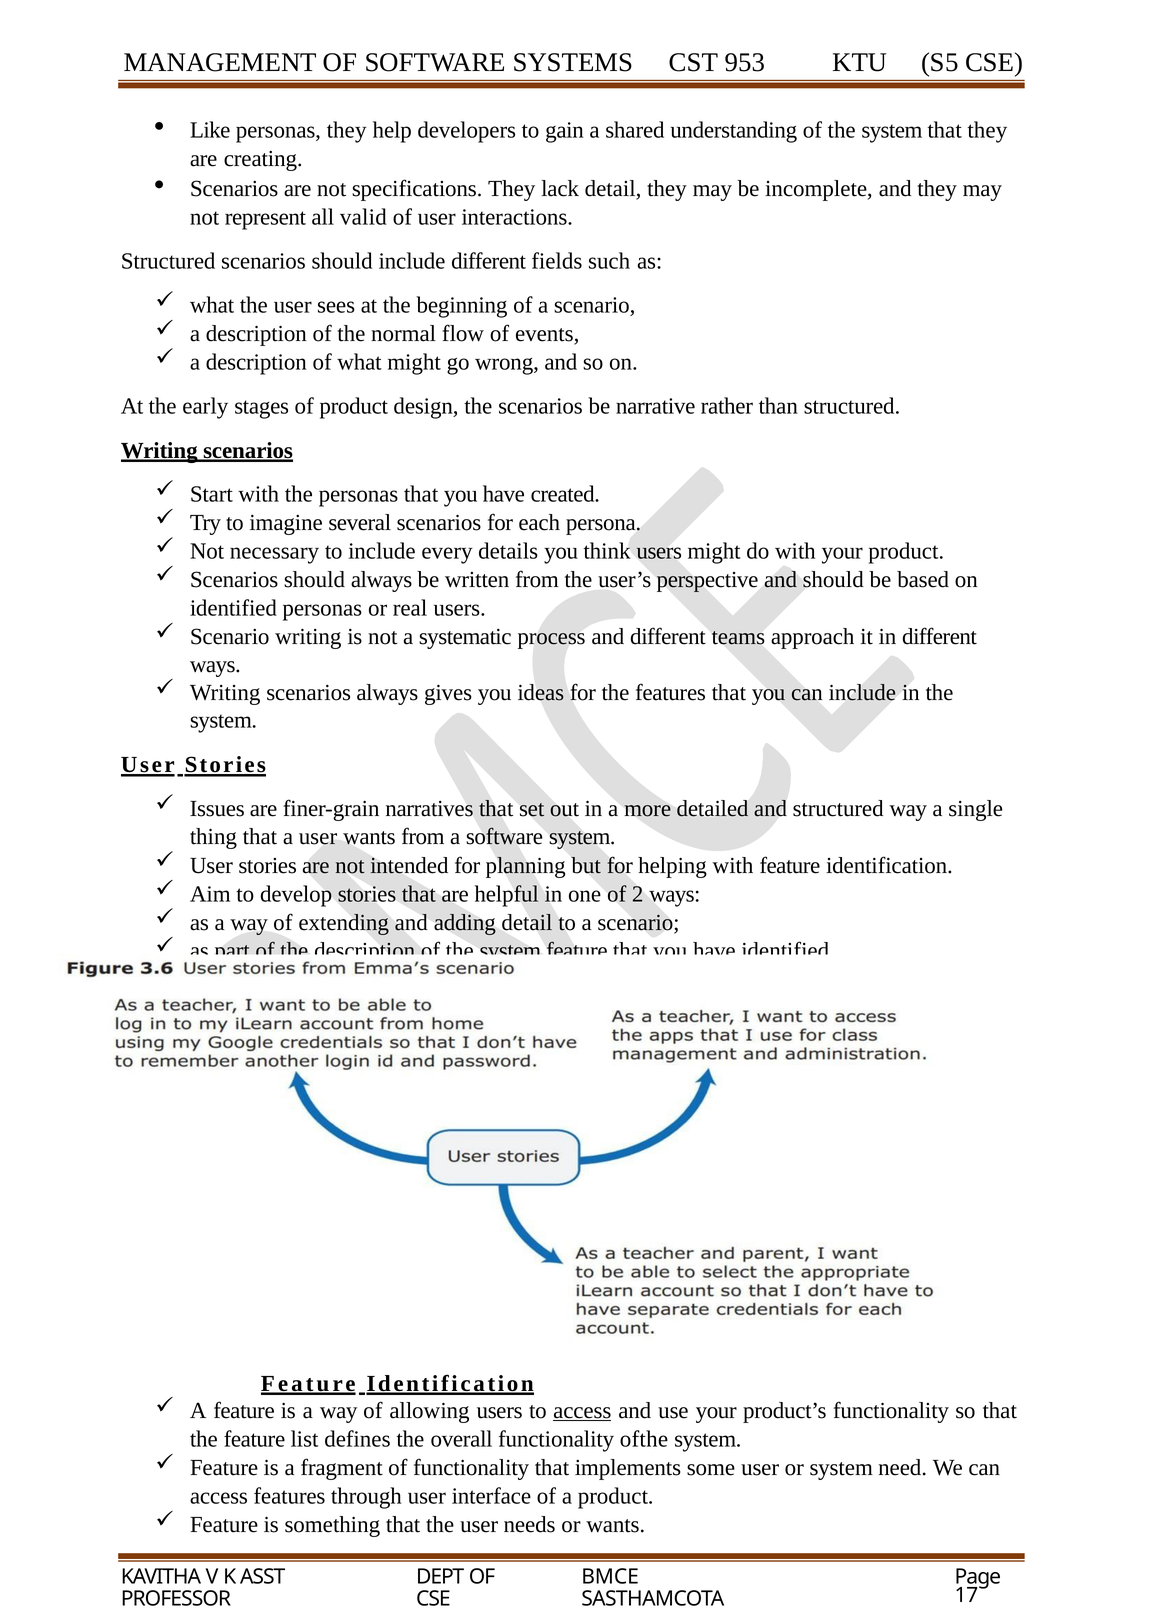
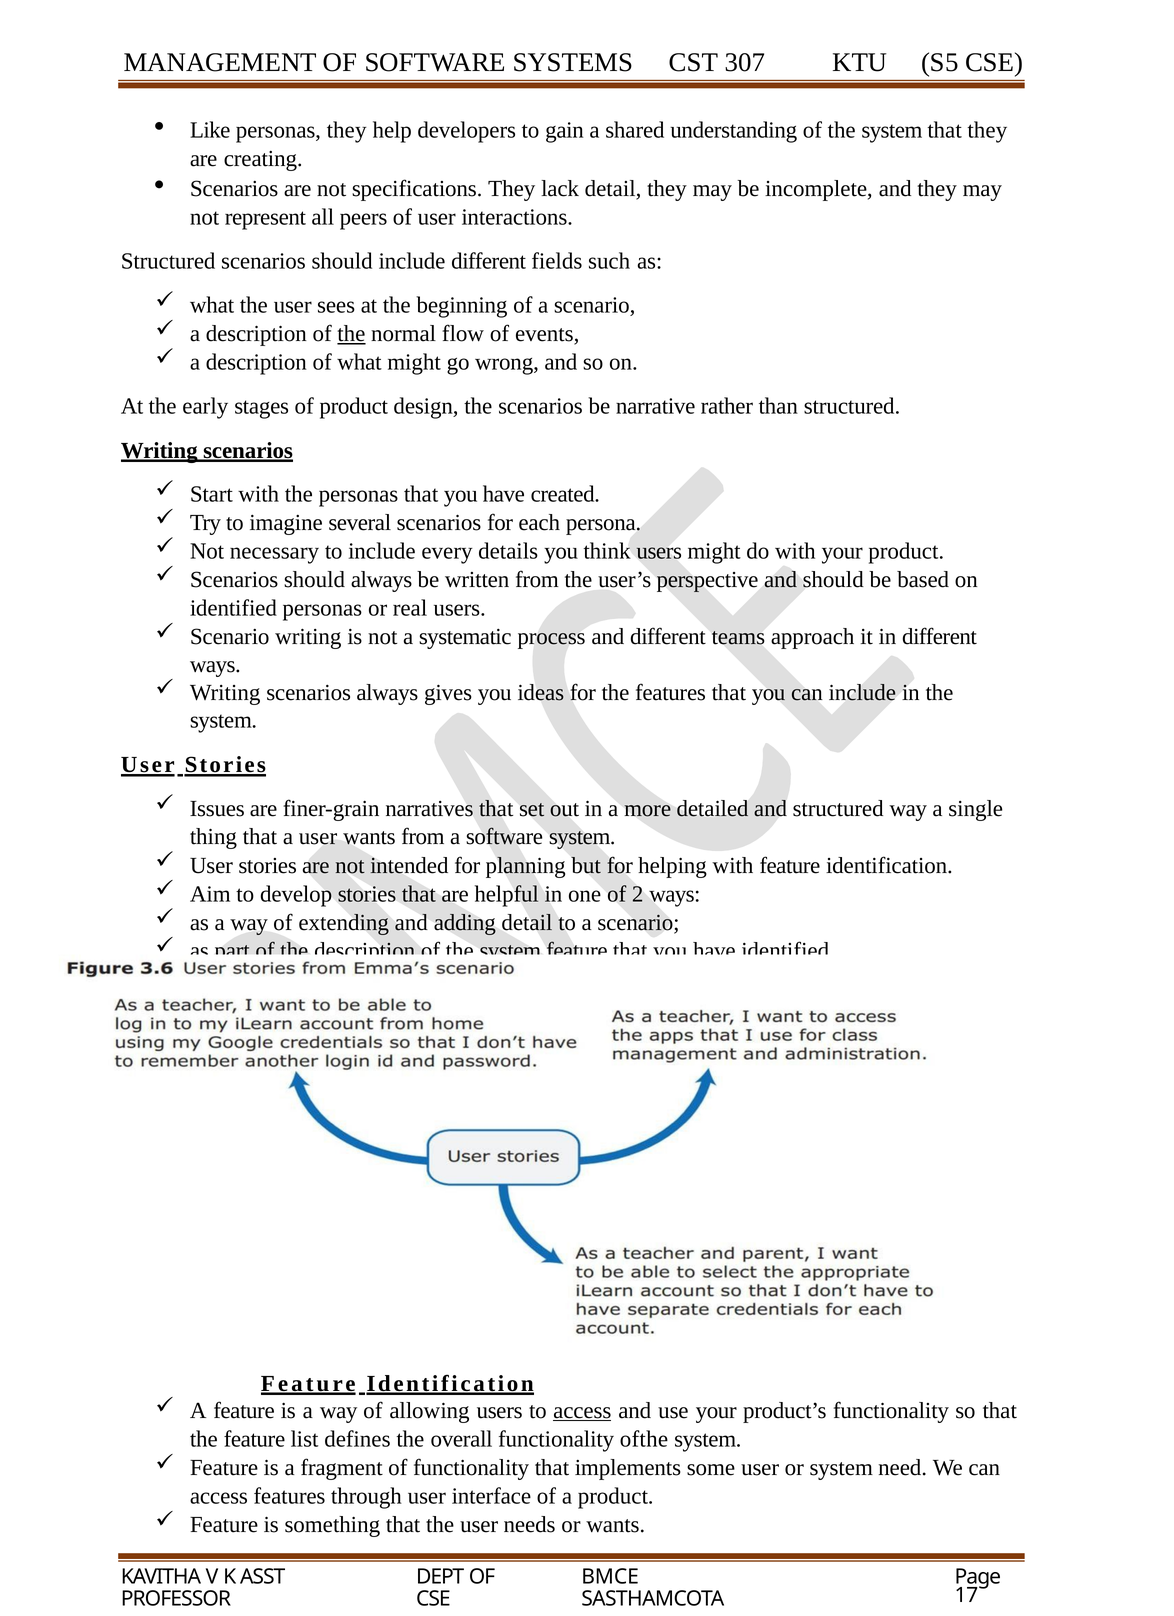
953: 953 -> 307 (745, 62)
valid: valid -> peers (364, 217)
the underline: none -> present (351, 334)
